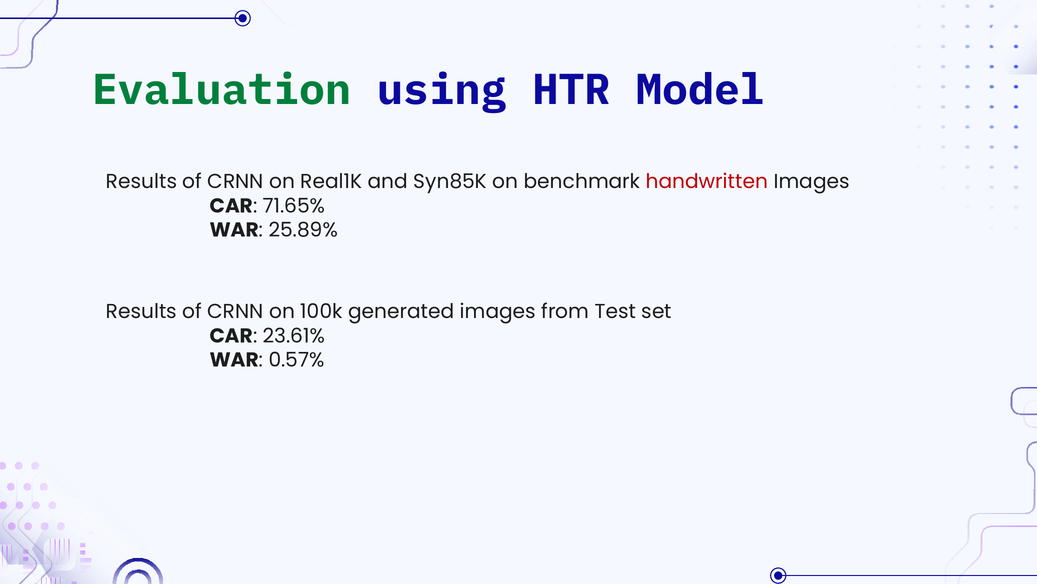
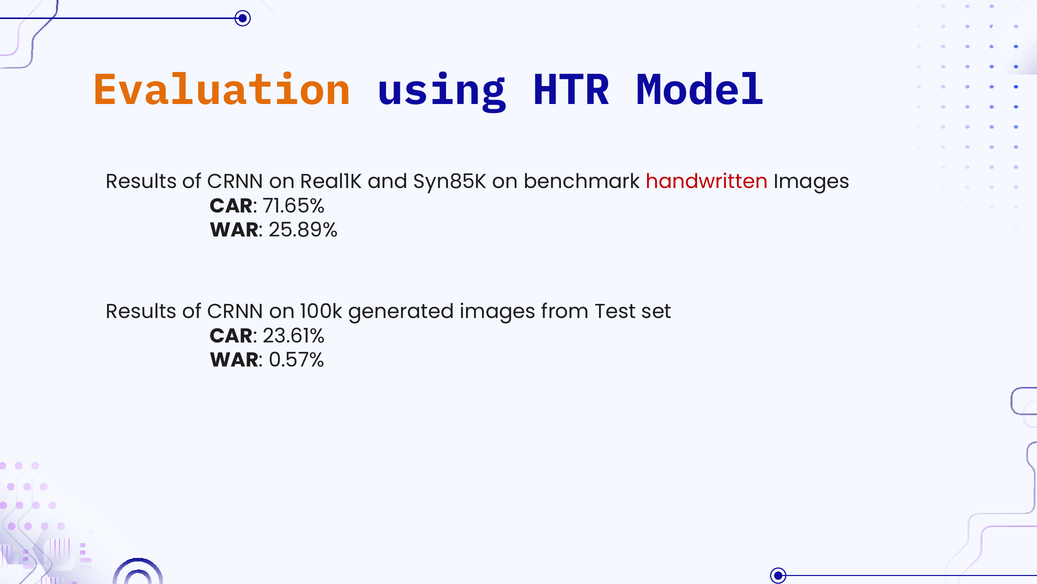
Evaluation colour: green -> orange (222, 90)
